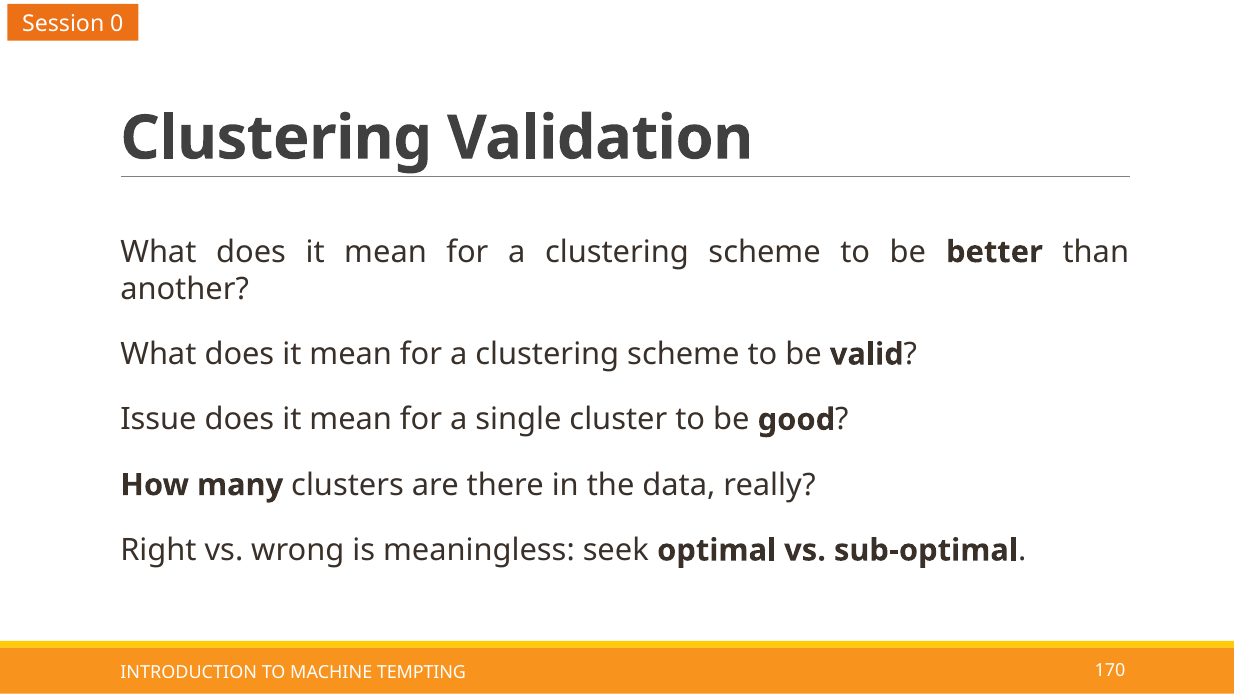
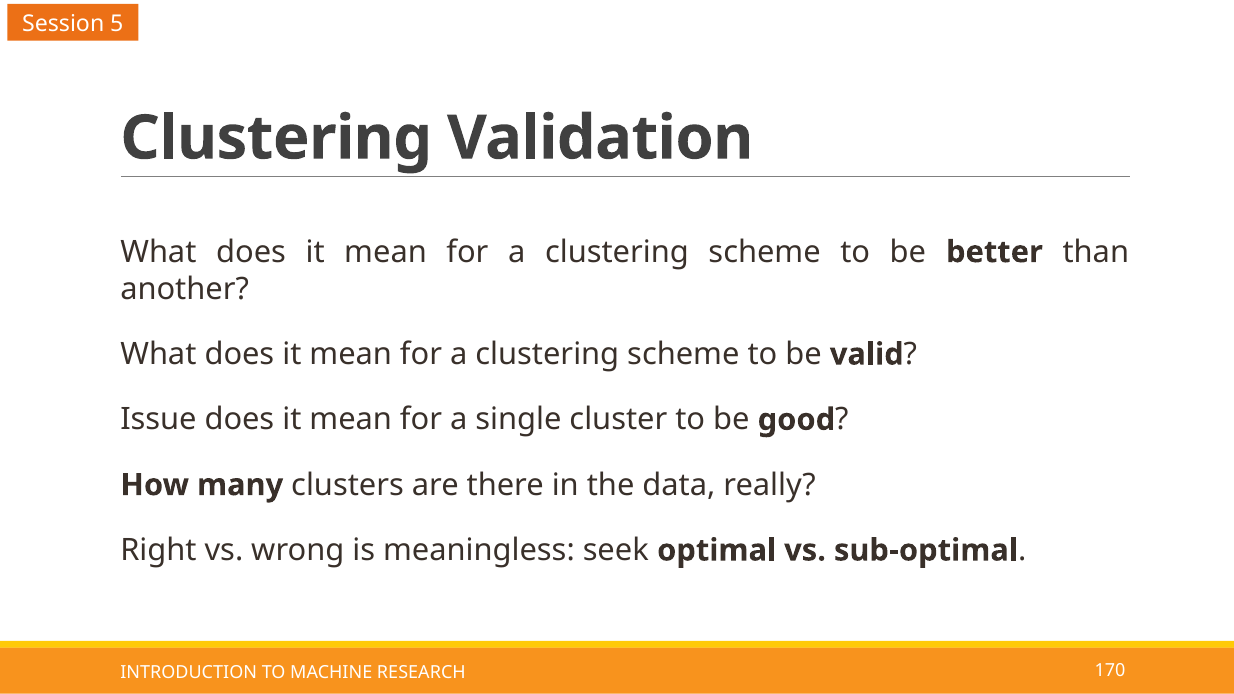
0: 0 -> 5 (117, 24)
TEMPTING: TEMPTING -> RESEARCH (421, 672)
